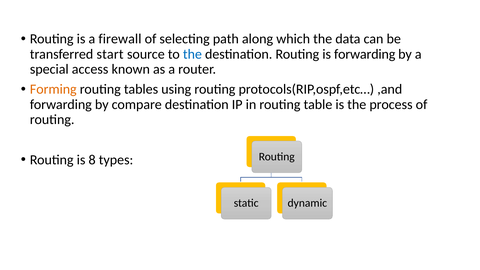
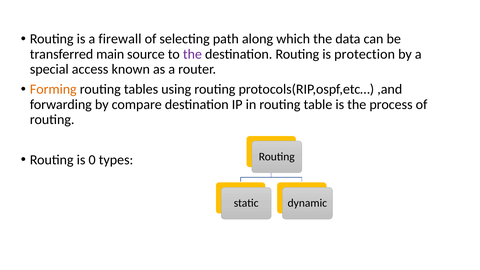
start: start -> main (110, 54)
the colour: blue -> purple (192, 54)
is forwarding: forwarding -> protection (365, 54)
8: 8 -> 0 (92, 160)
